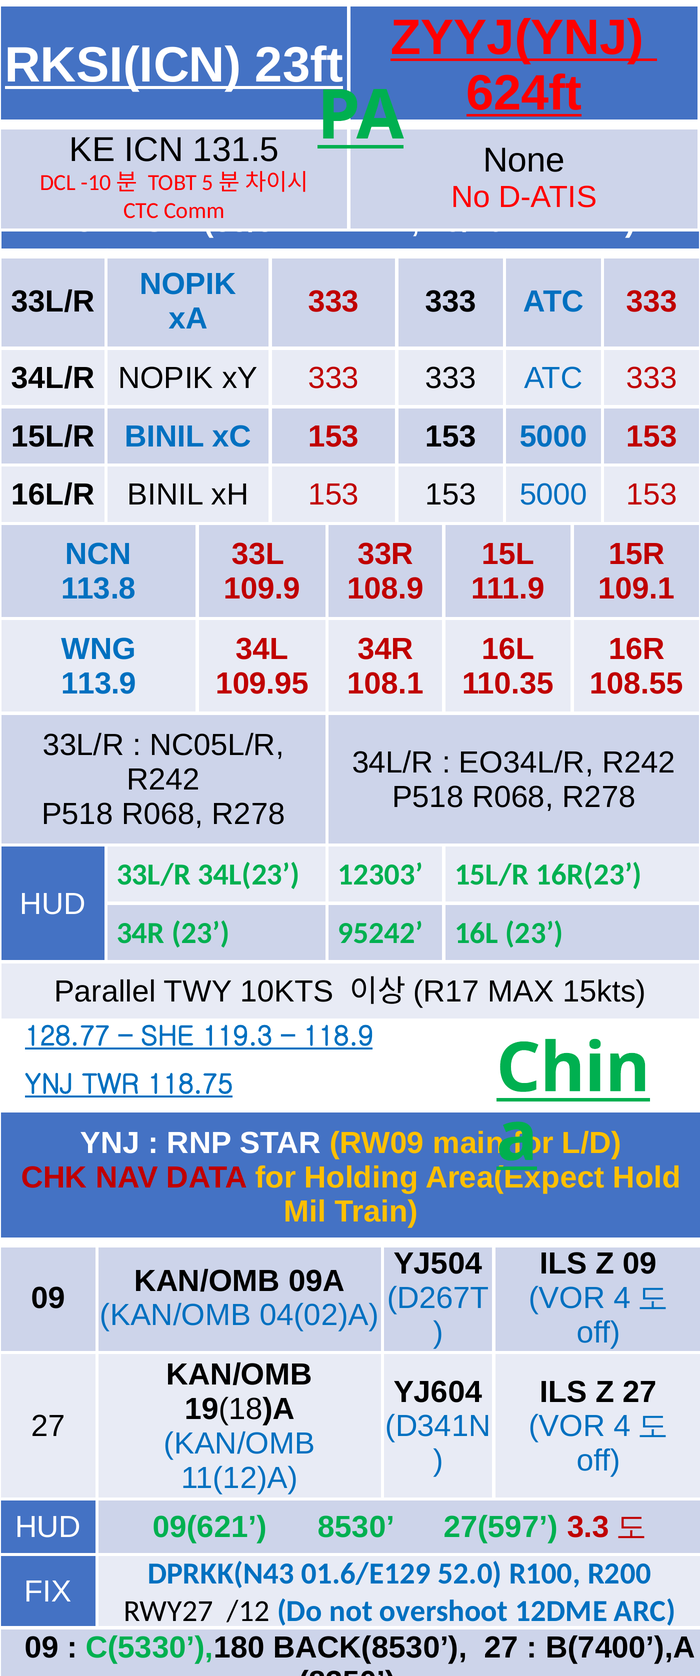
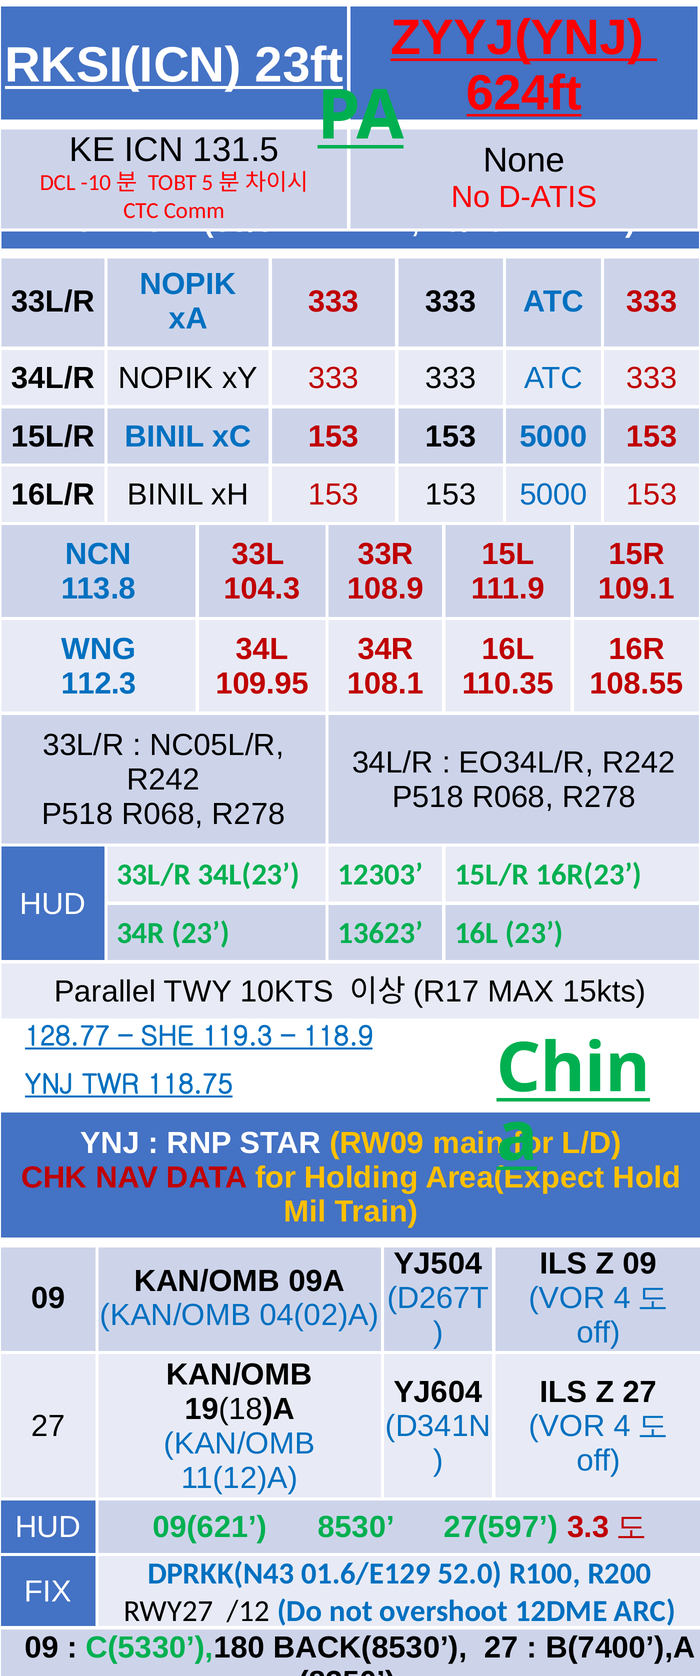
109.9: 109.9 -> 104.3 (262, 588)
113.9: 113.9 -> 112.3 (99, 683)
95242: 95242 -> 13623 (380, 933)
